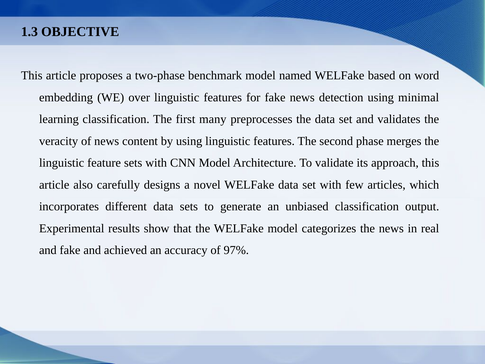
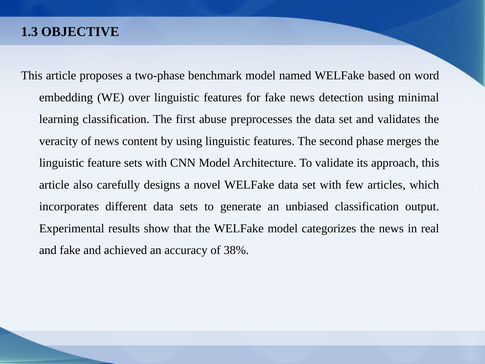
many: many -> abuse (213, 119)
97%: 97% -> 38% (236, 250)
